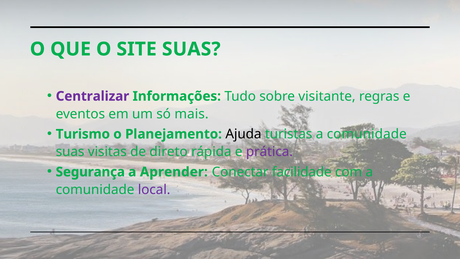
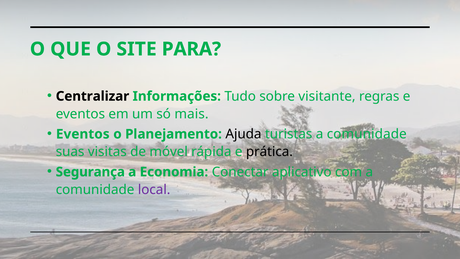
SITE SUAS: SUAS -> PARA (191, 49)
Centralizar colour: purple -> black (92, 96)
Turismo: Turismo -> Eventos (83, 134)
direto: direto -> móvel (169, 152)
prática colour: purple -> black (269, 152)
Aprender: Aprender -> Economia (174, 172)
facilidade: facilidade -> aplicativo (302, 172)
